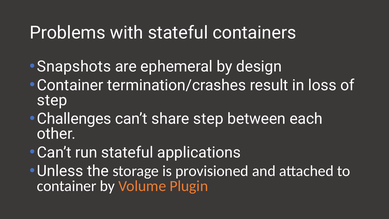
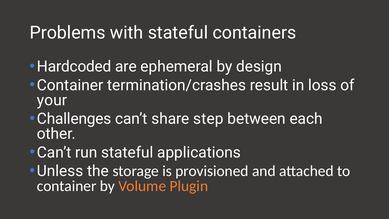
Snapshots: Snapshots -> Hardcoded (74, 67)
step: step -> your (52, 100)
